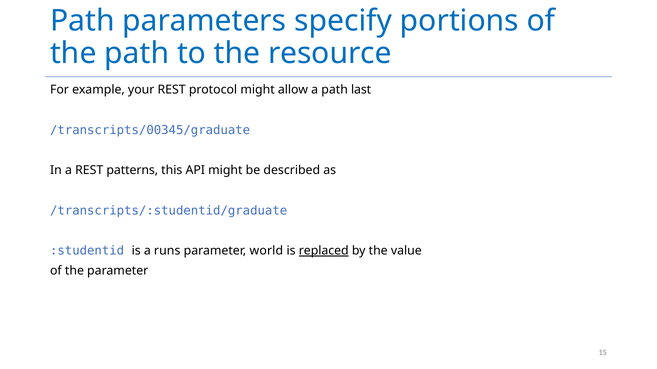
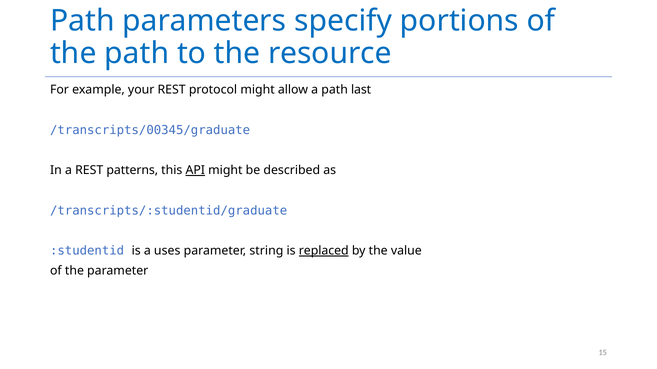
API underline: none -> present (195, 170)
runs: runs -> uses (167, 251)
world: world -> string (266, 251)
